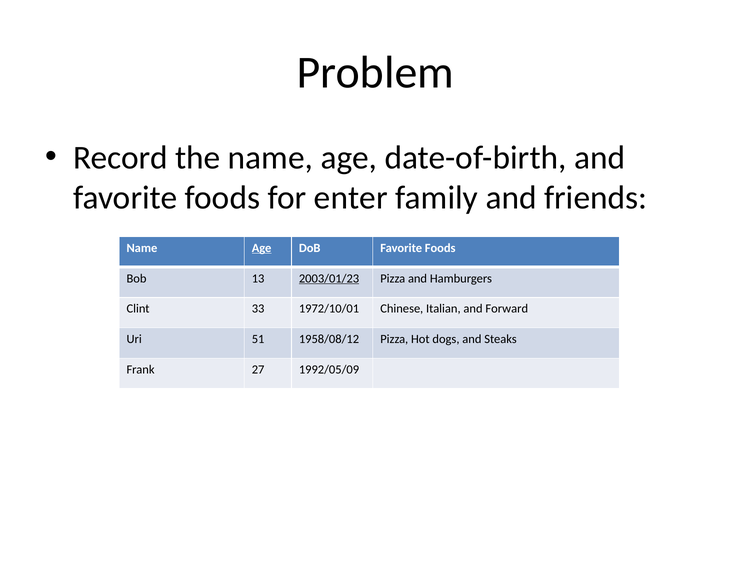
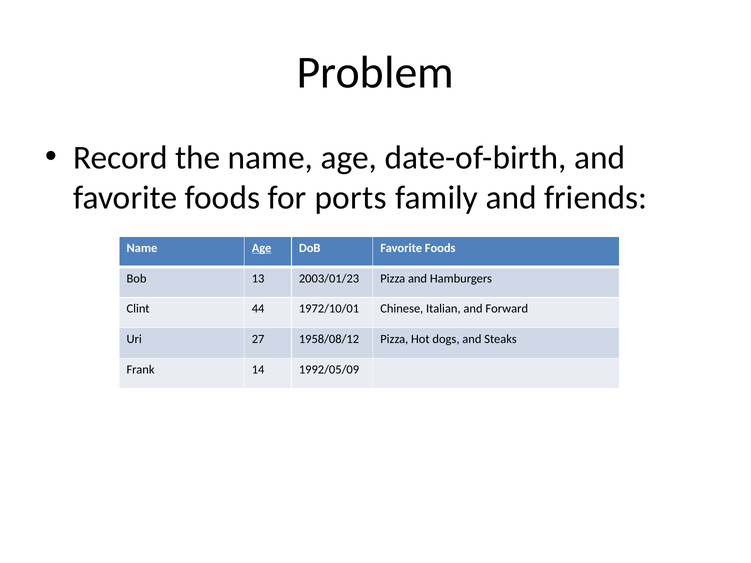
enter: enter -> ports (351, 198)
2003/01/23 underline: present -> none (329, 279)
33: 33 -> 44 (258, 309)
51: 51 -> 27 (258, 339)
27: 27 -> 14 (258, 370)
